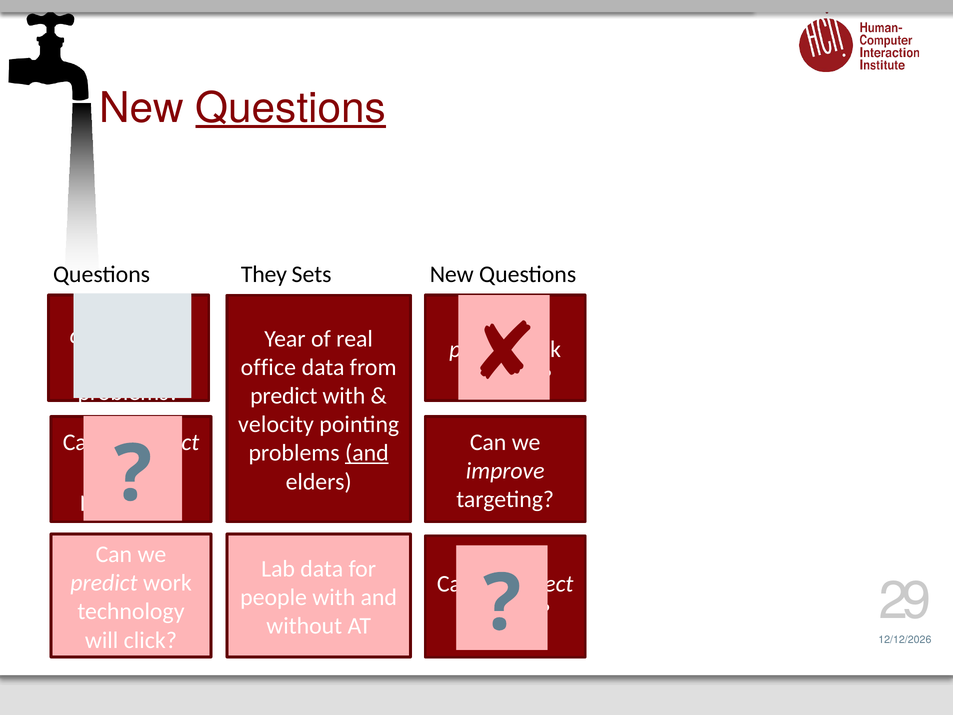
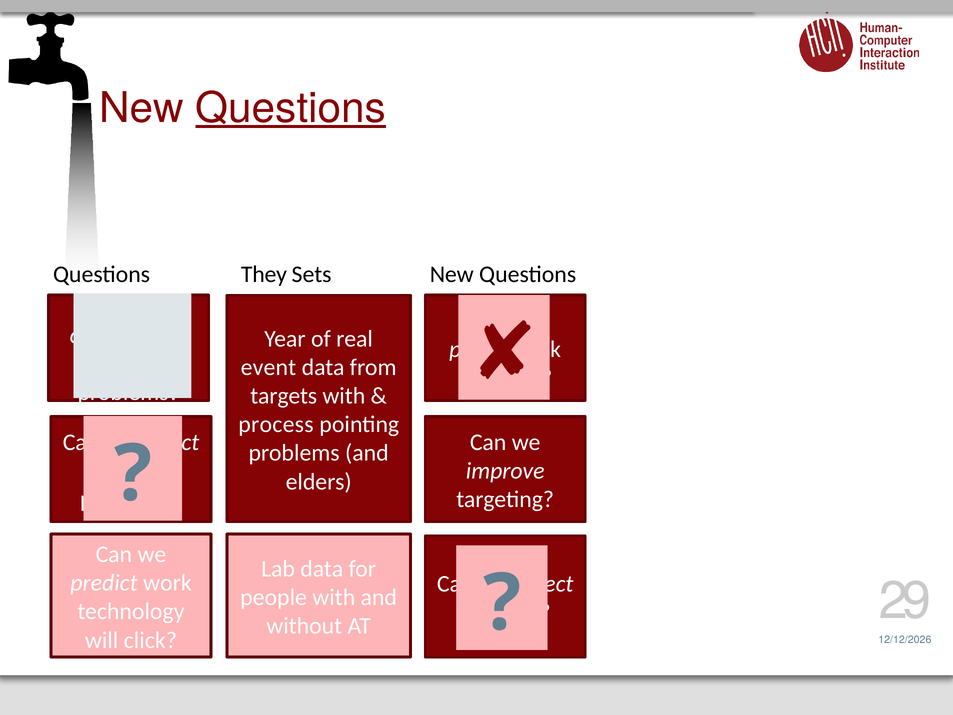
office: office -> event (268, 367)
predict: predict -> targets (284, 396)
velocity: velocity -> process (276, 424)
and underline: present -> none (367, 453)
